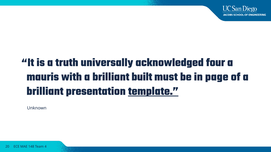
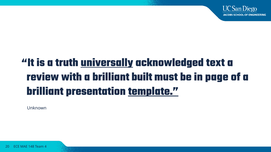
universally underline: none -> present (107, 62)
four: four -> text (215, 62)
mauris: mauris -> review (43, 77)
